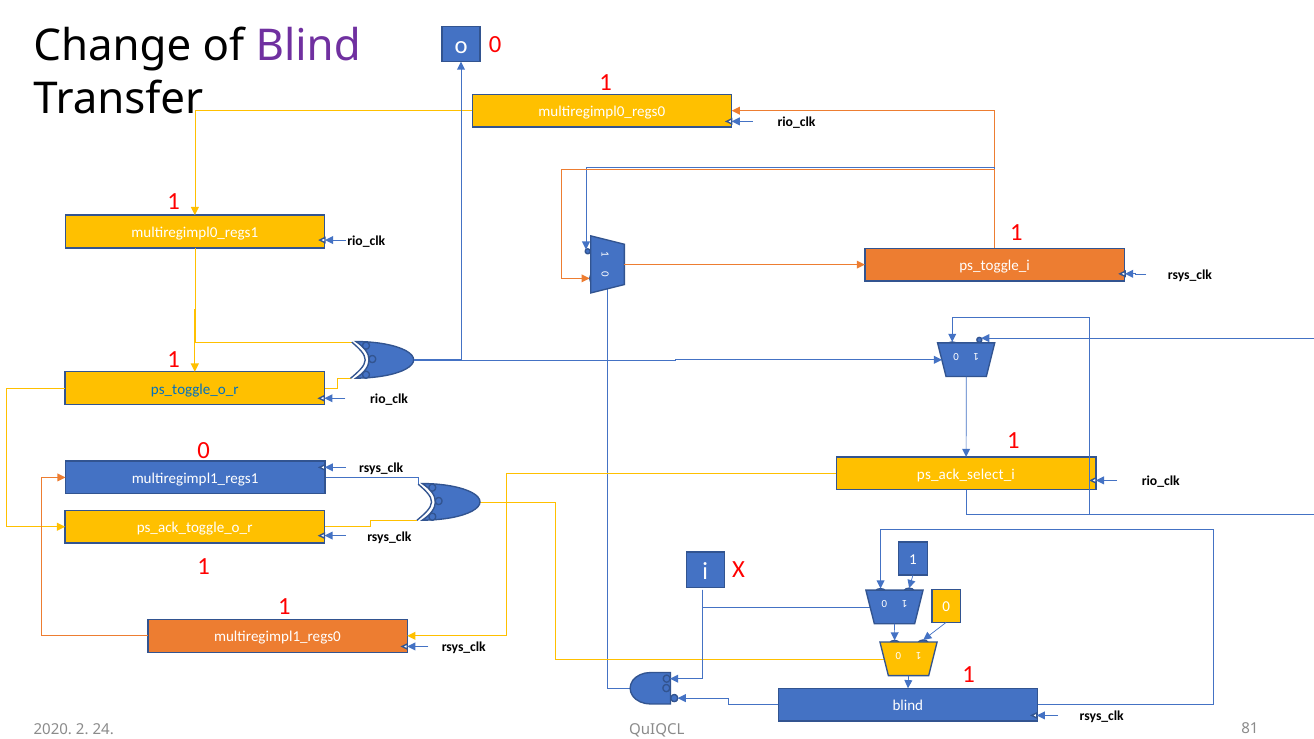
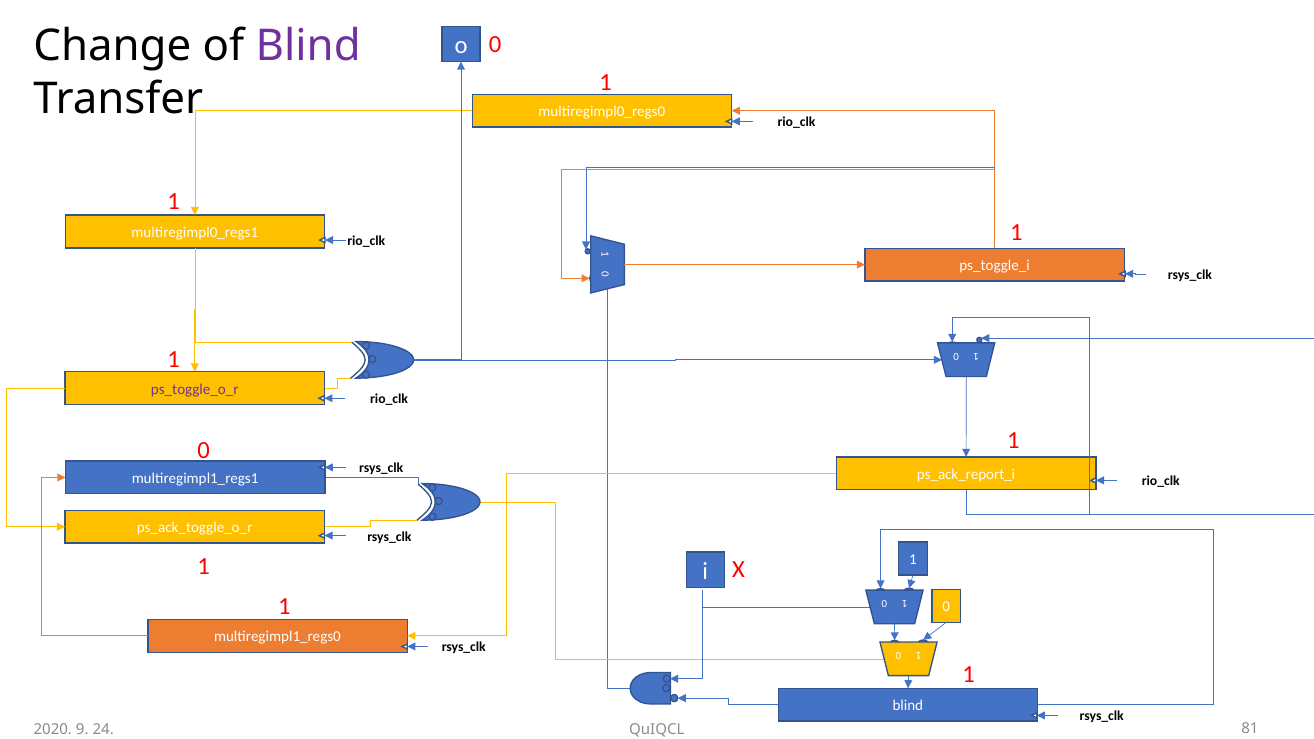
ps_toggle_o_r colour: blue -> purple (195, 389)
ps_ack_select_i: ps_ack_select_i -> ps_ack_report_i (966, 474)
2: 2 -> 9 (82, 729)
